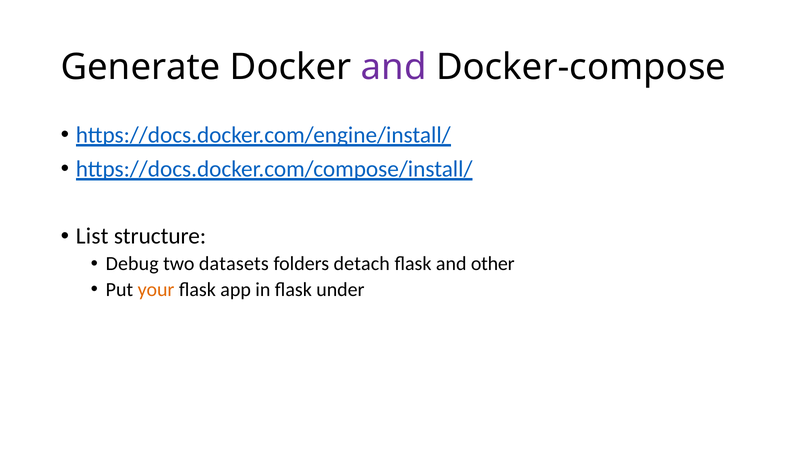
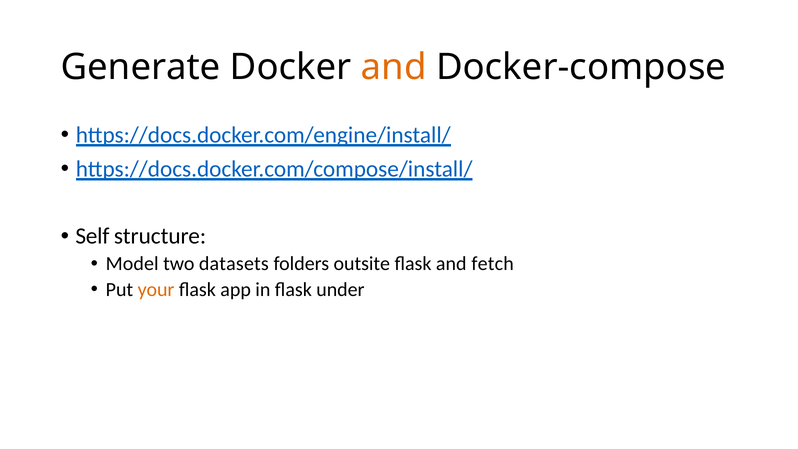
and colour: purple -> orange (394, 67)
List: List -> Self (92, 236)
Debug: Debug -> Model (132, 264)
detach: detach -> outsite (362, 264)
other: other -> fetch (493, 264)
